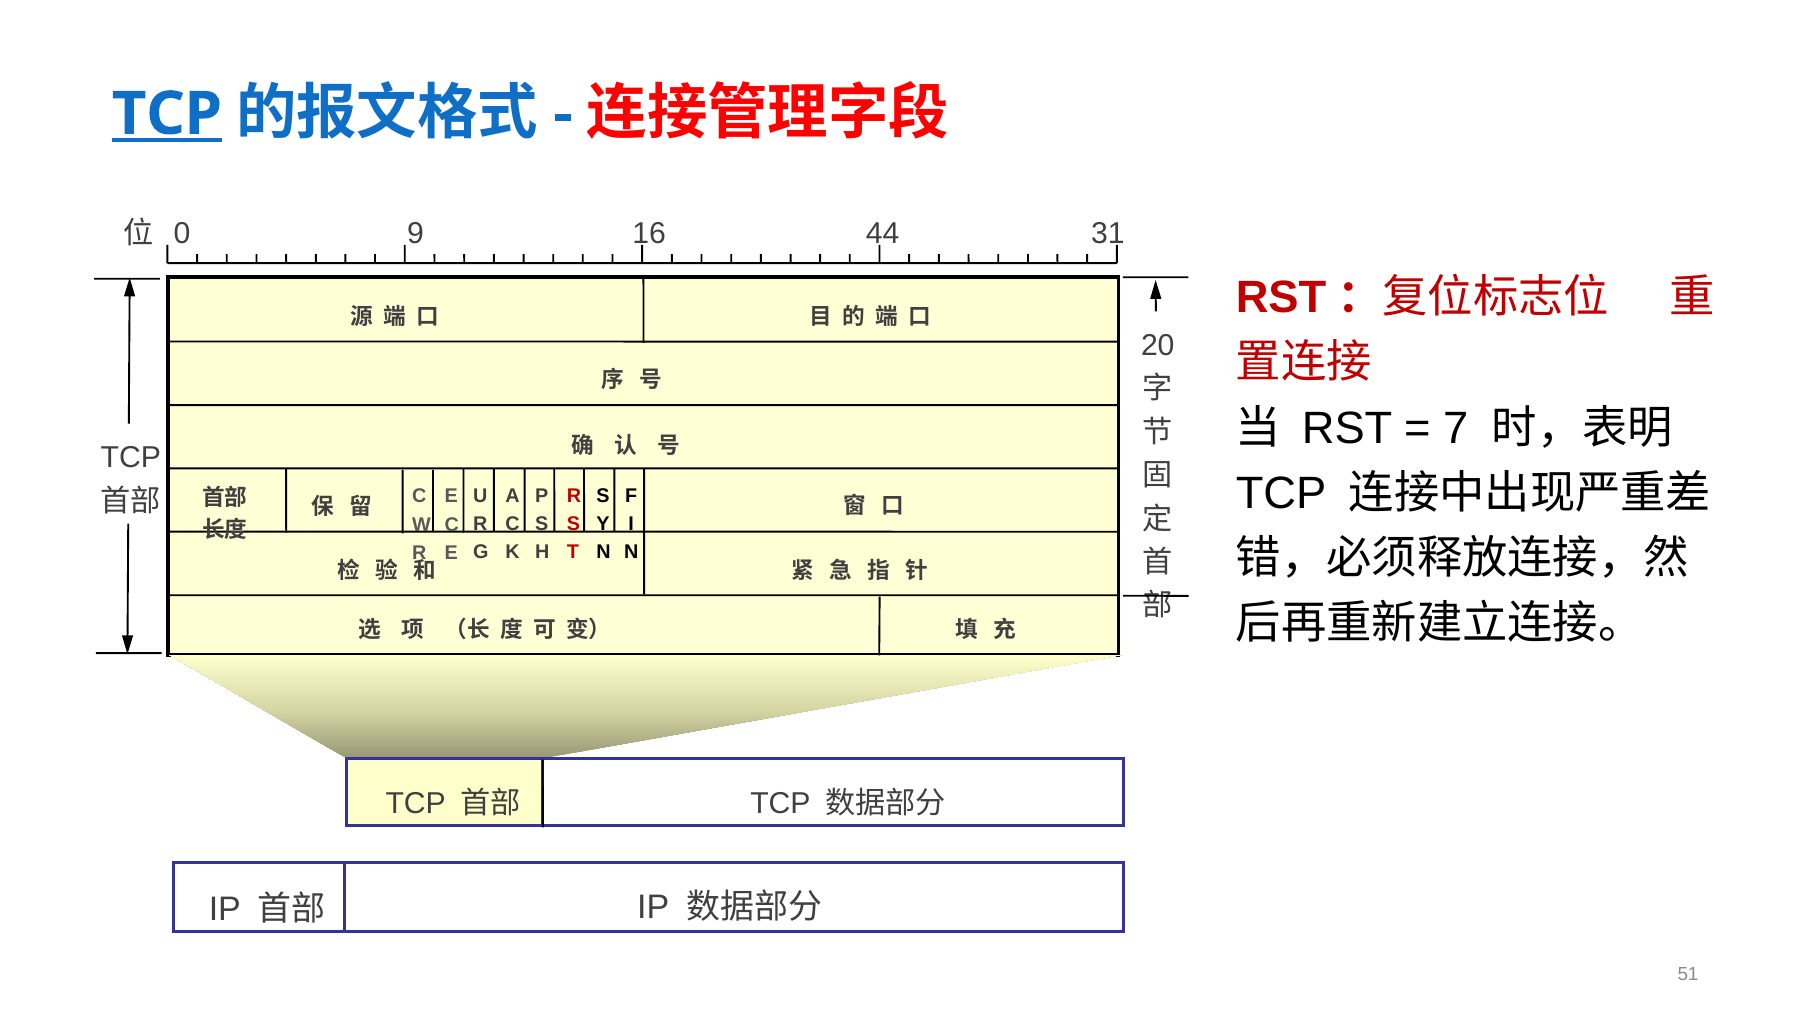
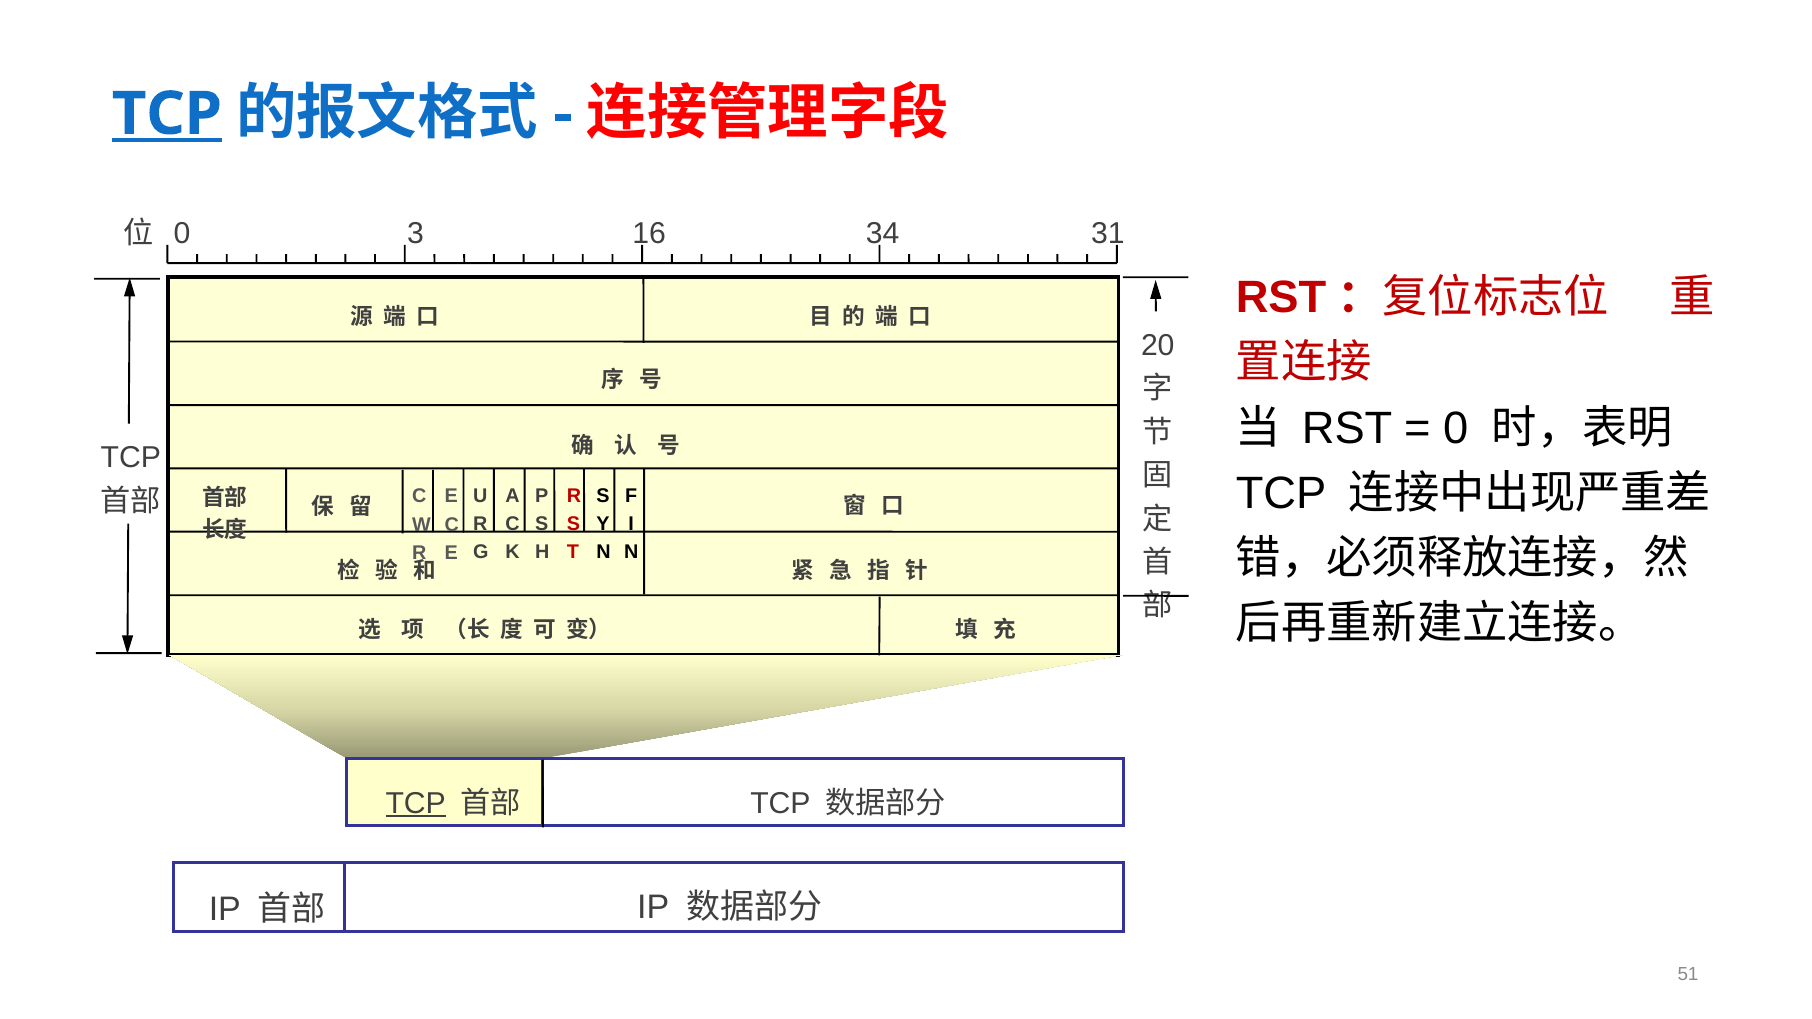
9: 9 -> 3 (415, 234)
44: 44 -> 34 (883, 234)
7: 7 -> 0 (1456, 428)
TCP underline: none -> present (416, 803)
